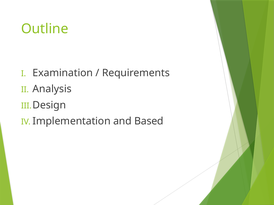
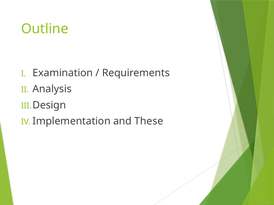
Based: Based -> These (149, 121)
